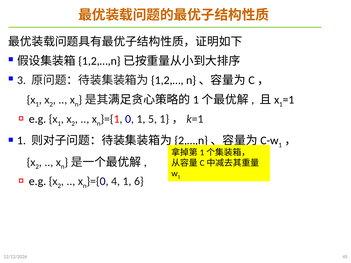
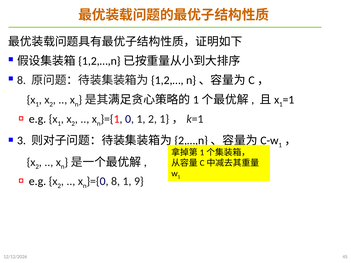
3: 3 -> 8 (21, 80)
1 5: 5 -> 2 (152, 119)
1: 1 -> 3 (21, 141)
4: 4 -> 8 (116, 181)
6: 6 -> 9 (139, 181)
